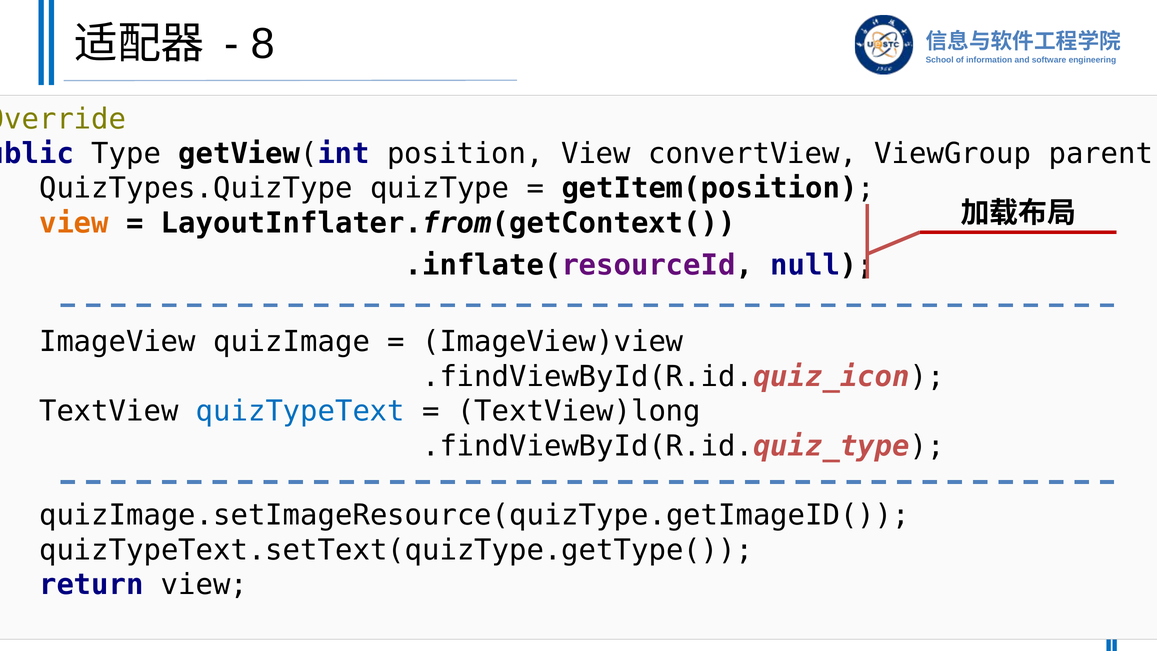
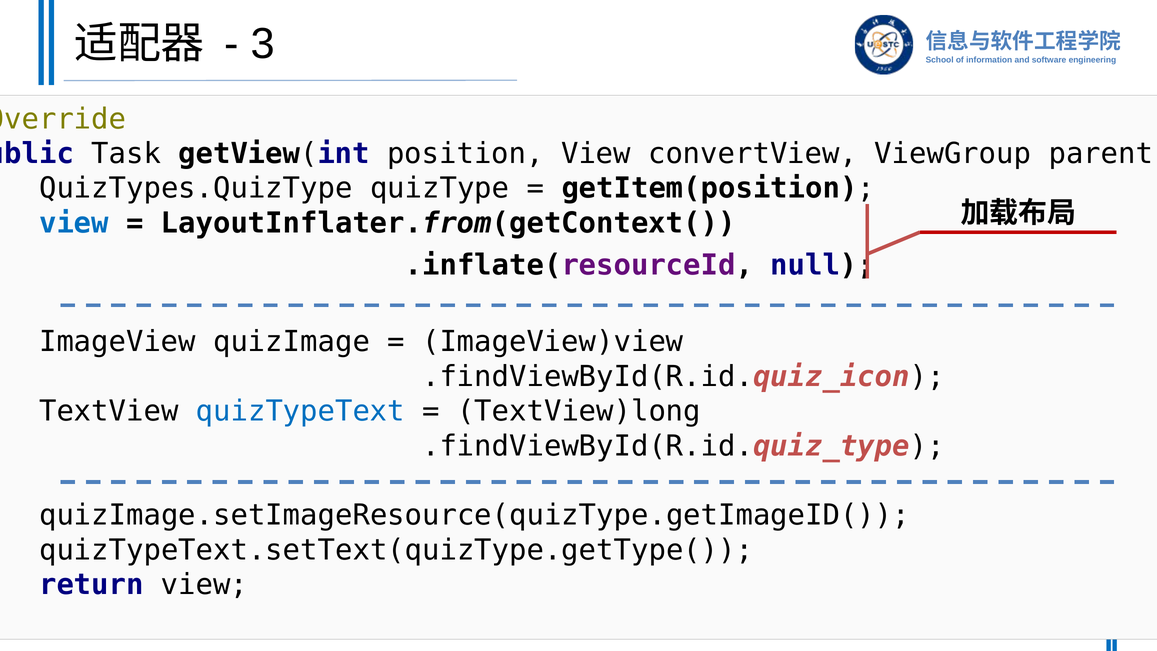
8: 8 -> 3 (263, 44)
Type: Type -> Task (126, 154)
view colour: orange -> blue (74, 223)
